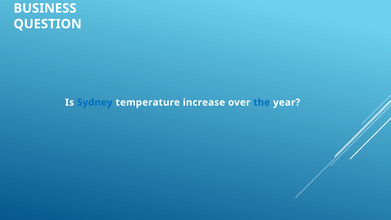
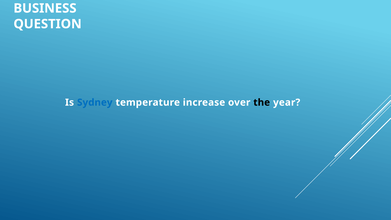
the colour: blue -> black (262, 102)
